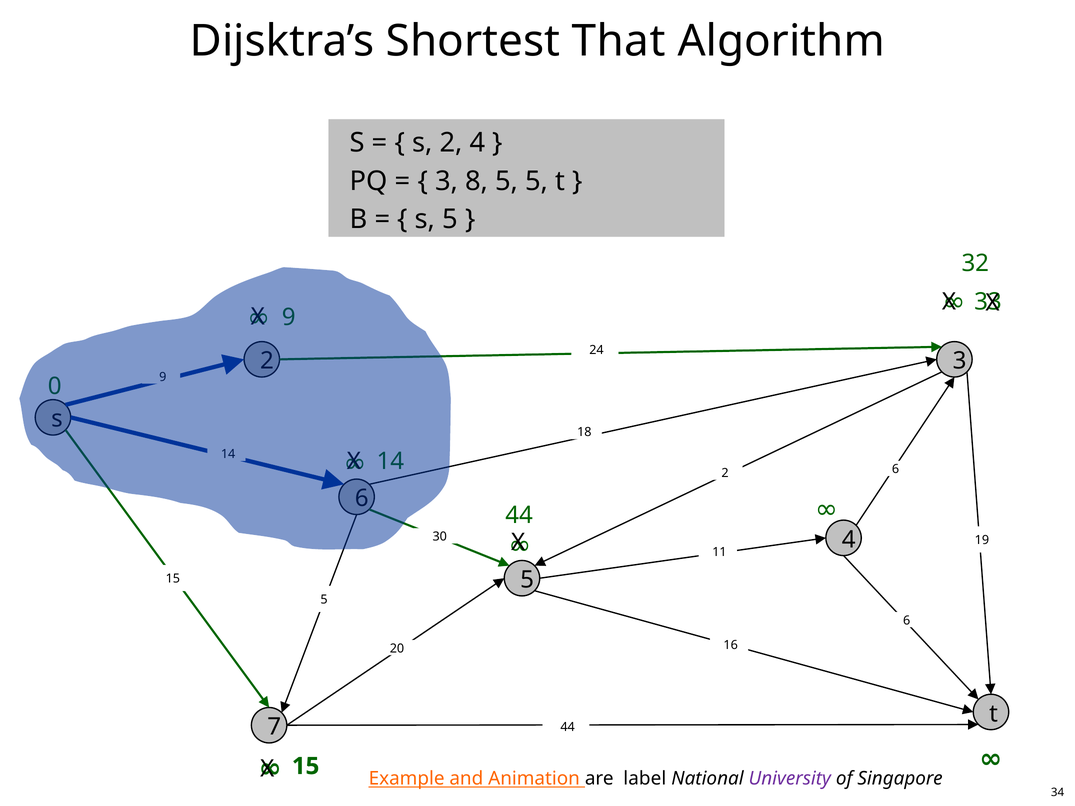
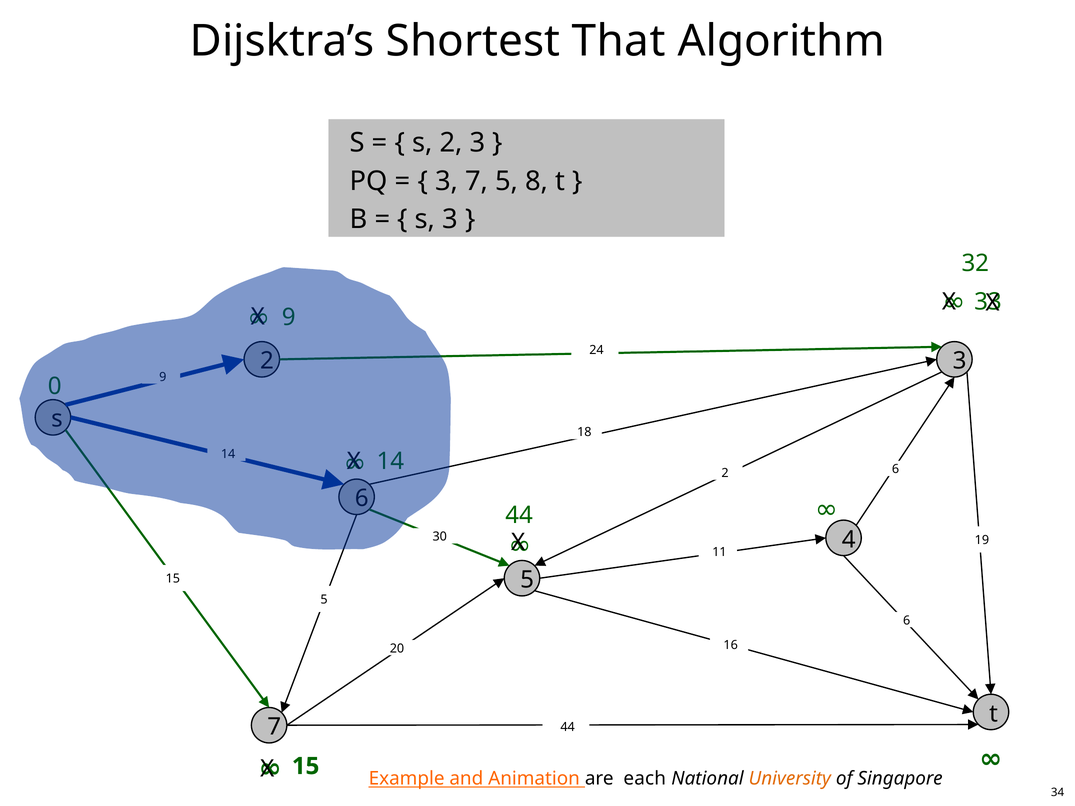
2 4: 4 -> 3 (477, 143)
3 8: 8 -> 7 (477, 181)
5 5: 5 -> 8 (537, 181)
5: 5 -> 3 (450, 219)
label: label -> each (645, 779)
University colour: purple -> orange (790, 779)
